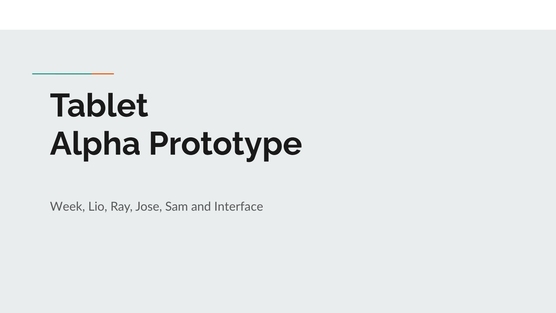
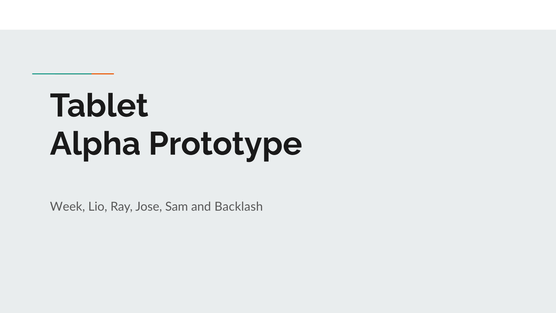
Interface: Interface -> Backlash (239, 207)
